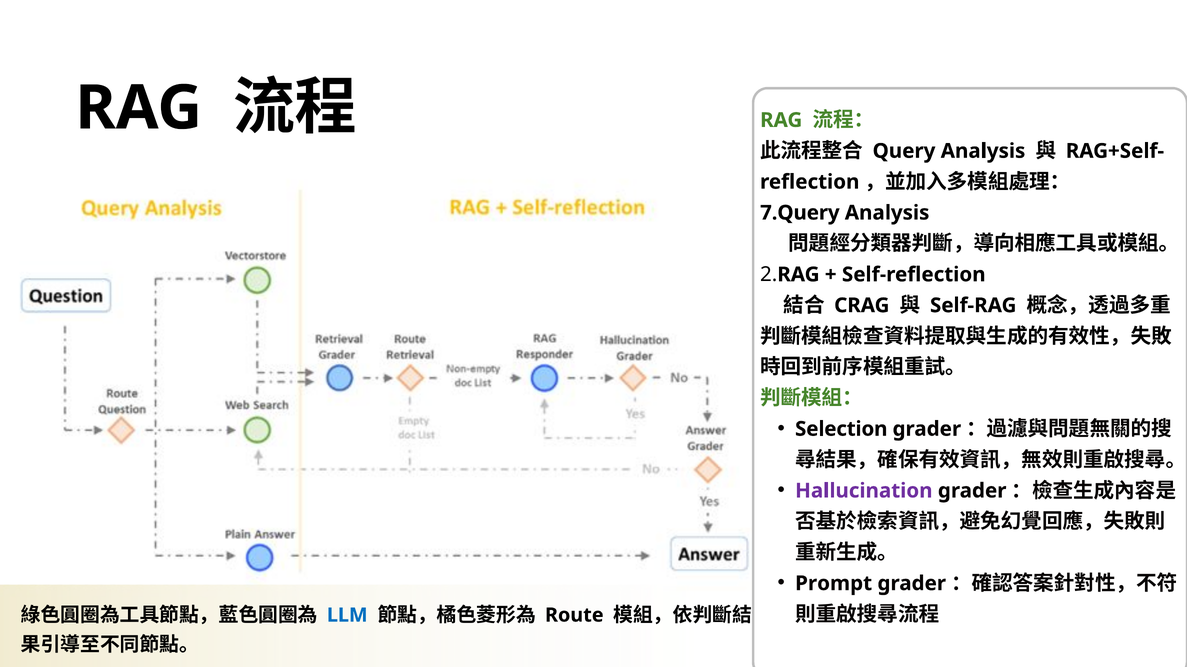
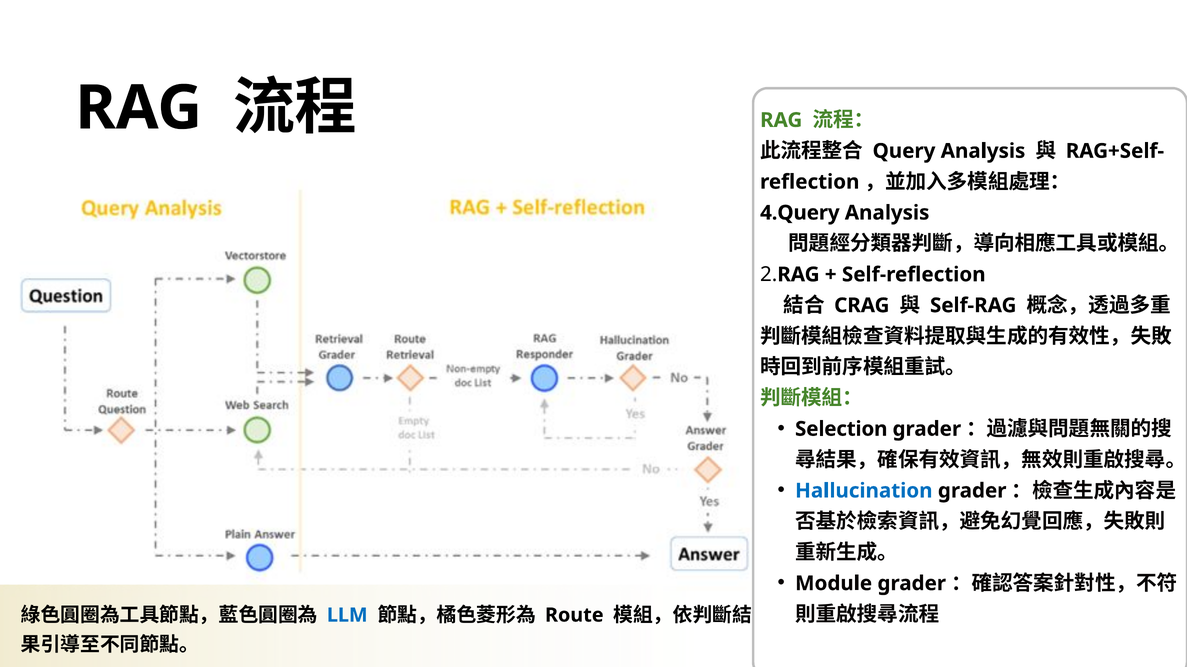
7.Query: 7.Query -> 4.Query (800, 213)
Hallucination colour: purple -> blue (864, 491)
Prompt: Prompt -> Module (834, 584)
